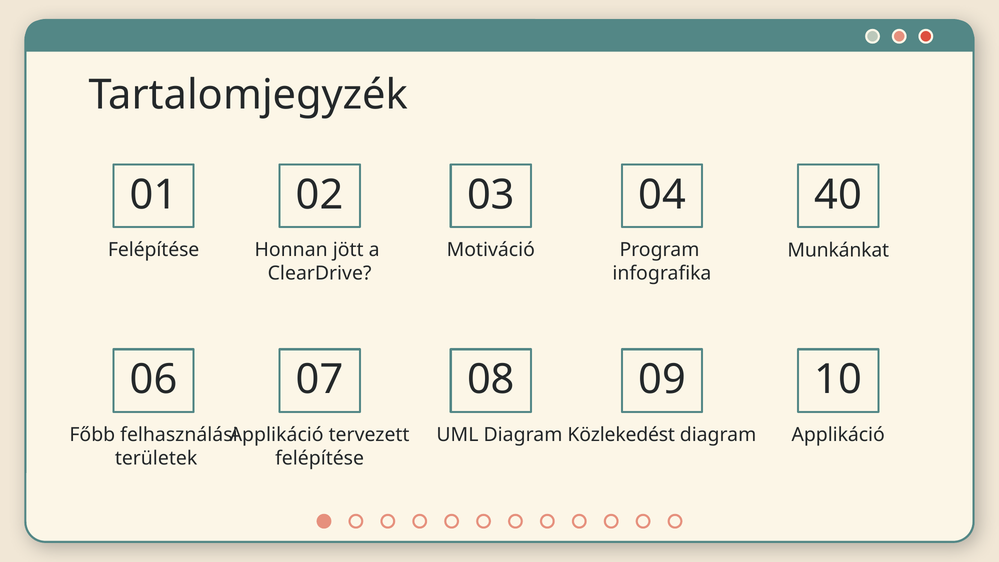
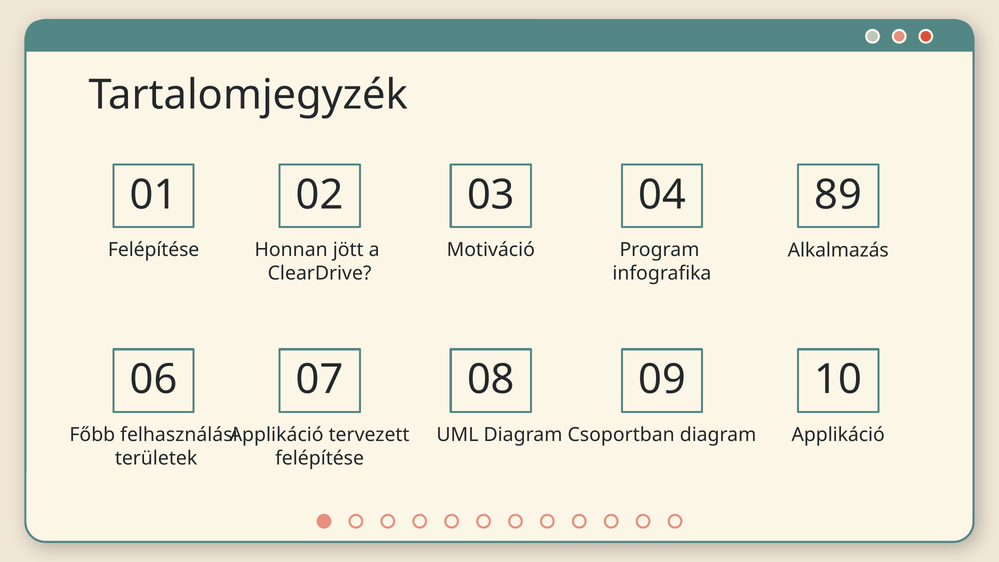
40: 40 -> 89 (838, 195)
Munkánkat: Munkánkat -> Alkalmazás (838, 251)
Közlekedést: Közlekedést -> Csoportban (621, 435)
